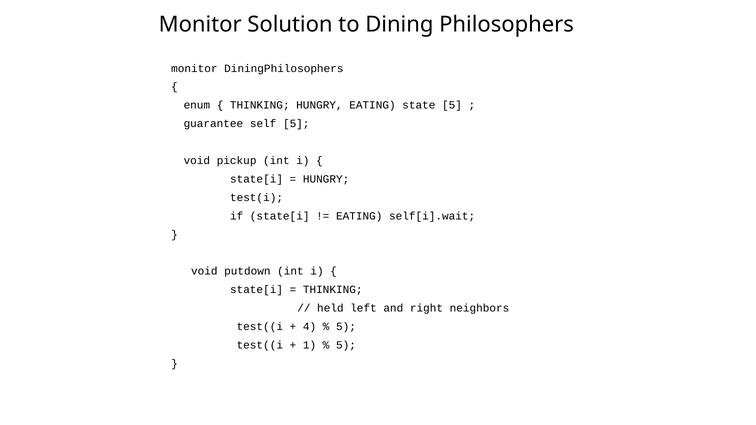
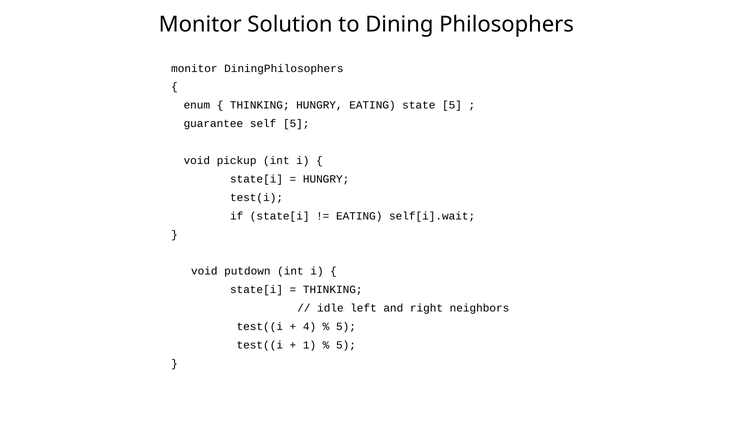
held: held -> idle (330, 308)
